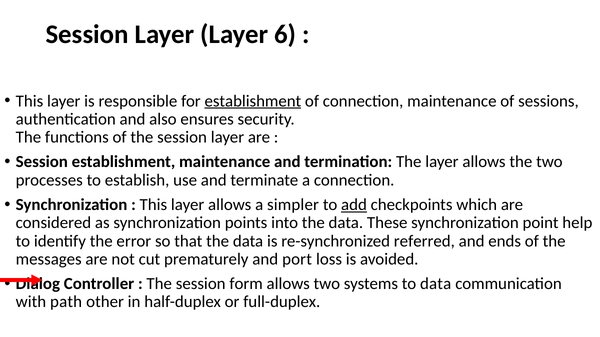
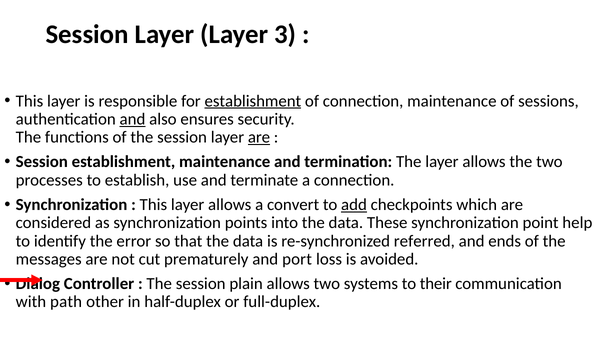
6: 6 -> 3 (285, 35)
and underline: none -> present (133, 119)
are underline: none -> present (259, 138)
simpler: simpler -> convert (293, 205)
form: form -> plain (246, 284)
to data: data -> their (436, 284)
